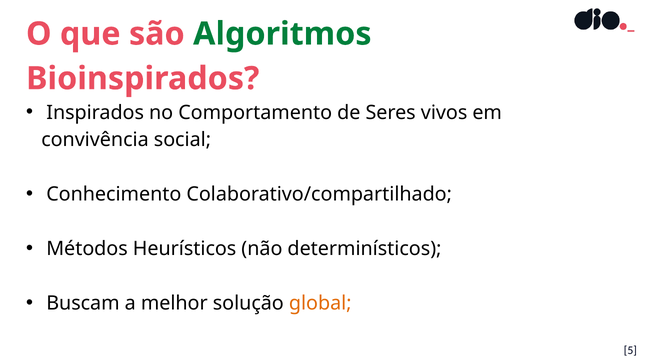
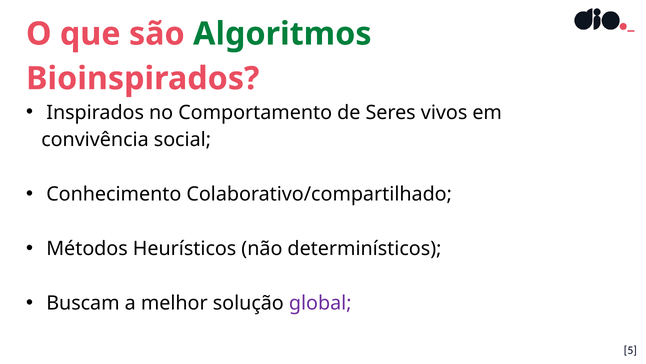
global colour: orange -> purple (320, 303)
